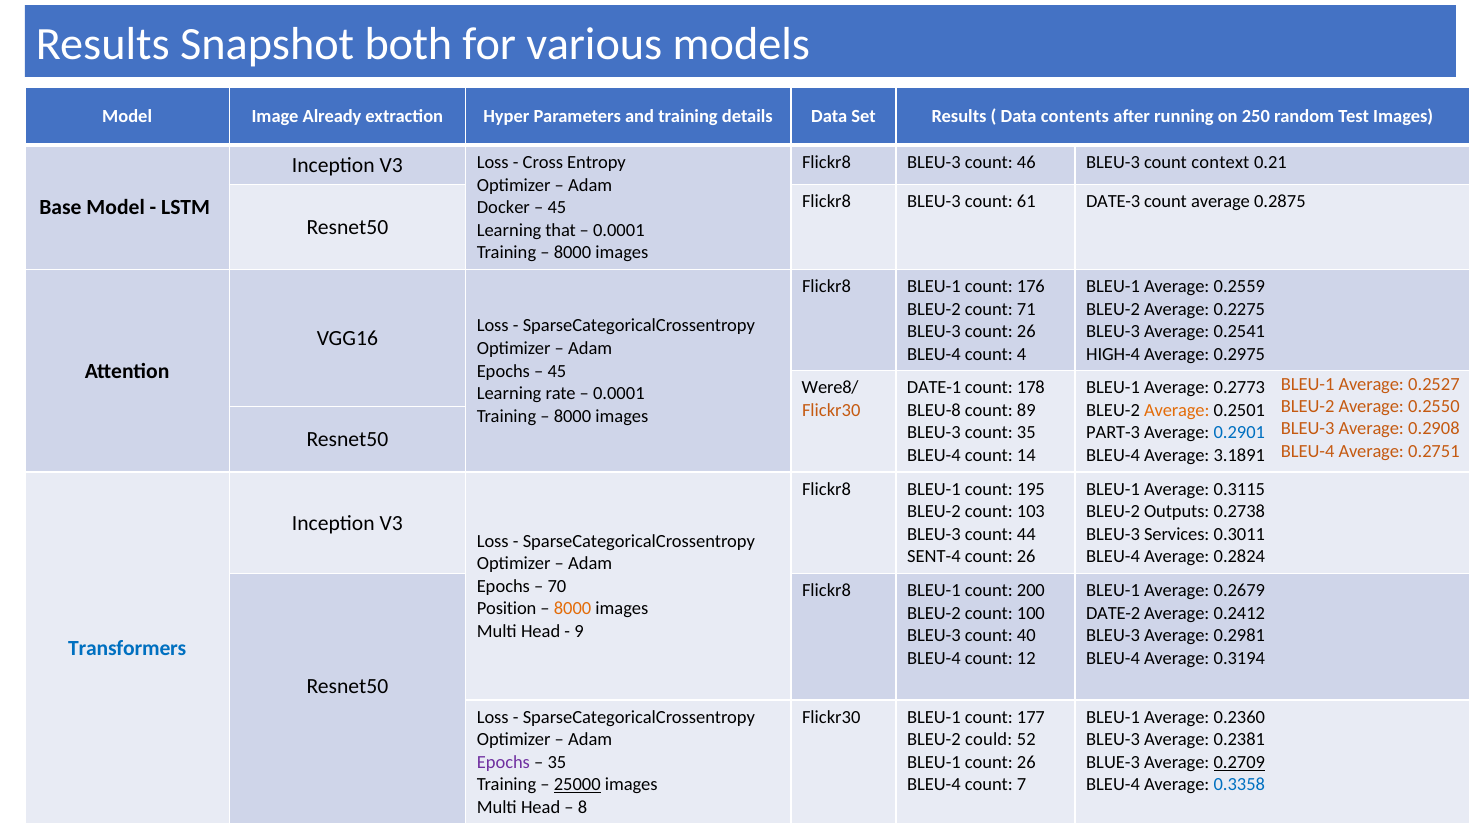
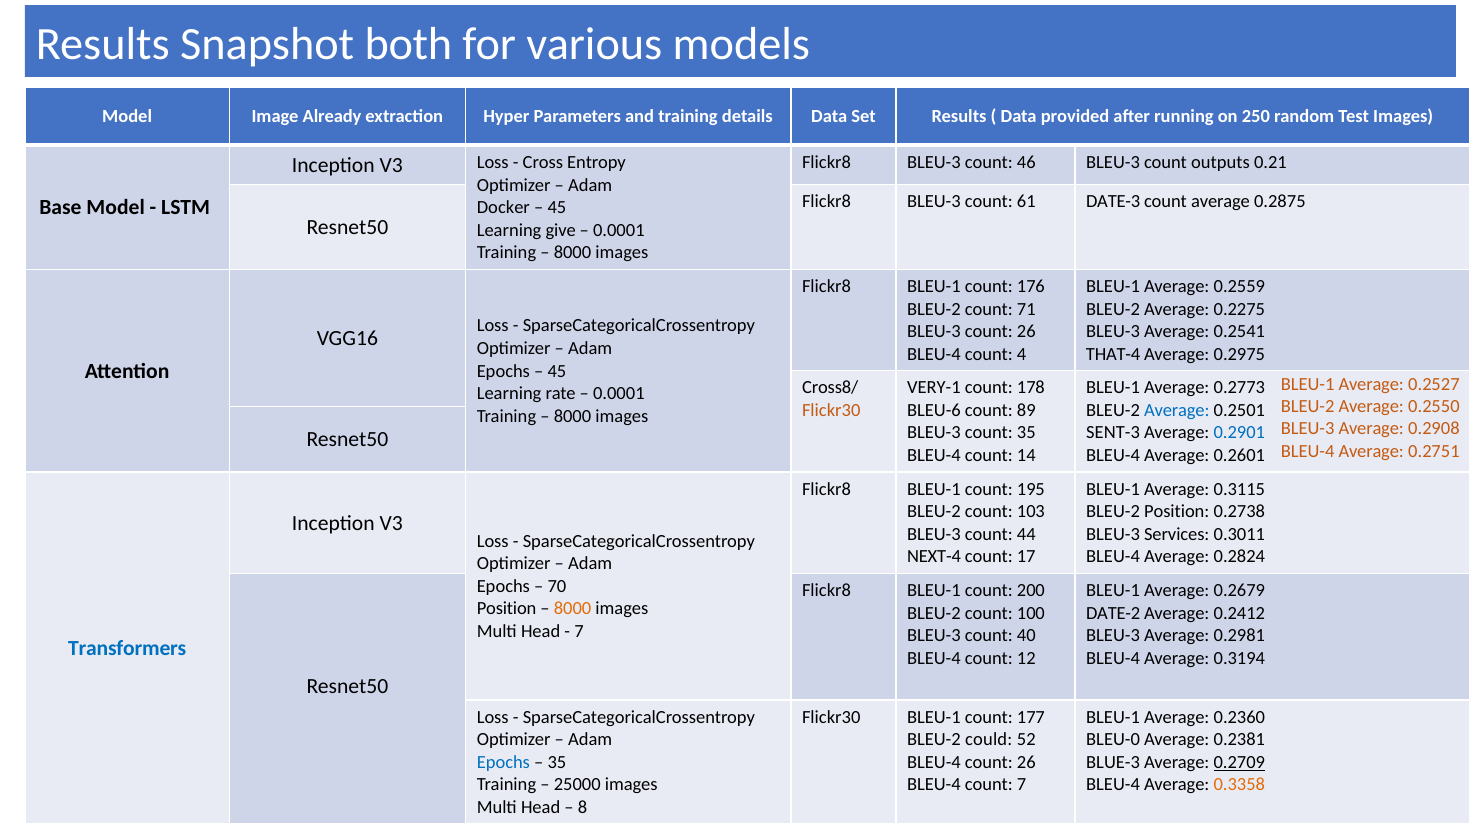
contents: contents -> provided (1075, 117)
context: context -> outputs (1221, 162)
that: that -> give (561, 230)
HIGH-4: HIGH-4 -> THAT-4 (1113, 354)
Were8/: Were8/ -> Cross8/ (830, 388)
DATE-1: DATE-1 -> VERY-1 (934, 388)
BLEU-8: BLEU-8 -> BLEU-6 (934, 411)
Average colour: orange -> blue (1177, 411)
PART-3: PART-3 -> SENT-3 (1113, 433)
3.1891: 3.1891 -> 0.2601 (1239, 456)
BLEU-2 Outputs: Outputs -> Position (1177, 512)
SENT-4: SENT-4 -> NEXT-4 (934, 557)
26: 26 -> 17 (1026, 557)
9: 9 -> 7 (579, 632)
BLEU-3: BLEU-3 -> BLEU-0 (1113, 740)
Epochs colour: purple -> blue (503, 763)
BLEU-1: BLEU-1 -> BLEU-4 (934, 763)
25000 underline: present -> none (577, 785)
0.3358 colour: blue -> orange (1239, 785)
